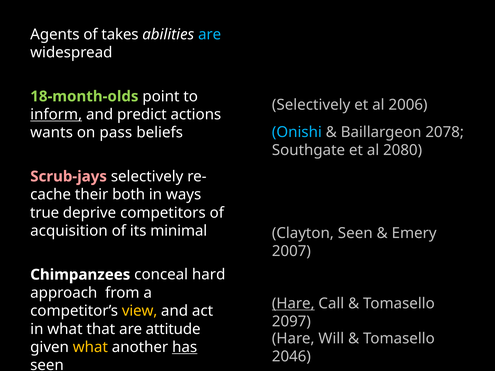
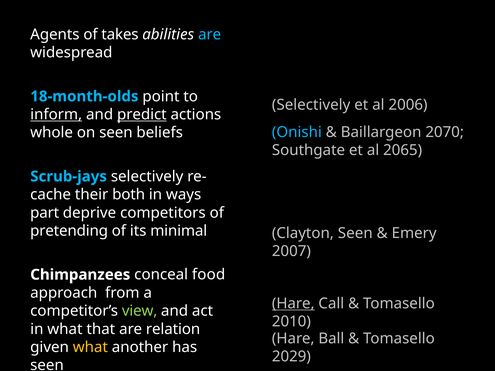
18-month-olds colour: light green -> light blue (84, 96)
predict underline: none -> present (142, 115)
2078: 2078 -> 2070 (445, 132)
wants: wants -> whole (52, 133)
on pass: pass -> seen (116, 133)
2080: 2080 -> 2065 (403, 150)
Scrub-jays colour: pink -> light blue (69, 177)
true: true -> part (45, 213)
acquisition: acquisition -> pretending (69, 231)
hard: hard -> food (209, 275)
view colour: yellow -> light green (140, 311)
2097: 2097 -> 2010 (291, 322)
attitude: attitude -> relation (173, 329)
Will: Will -> Ball (331, 339)
has underline: present -> none (185, 347)
2046: 2046 -> 2029 (291, 357)
